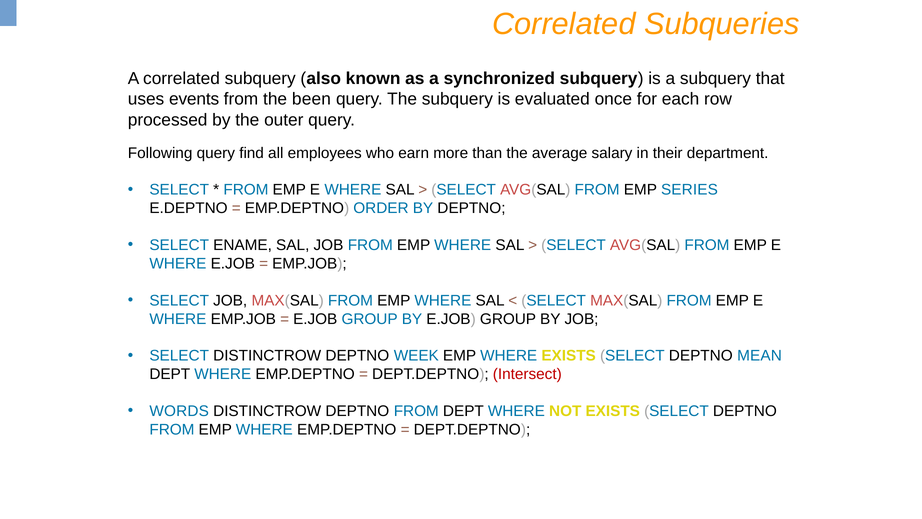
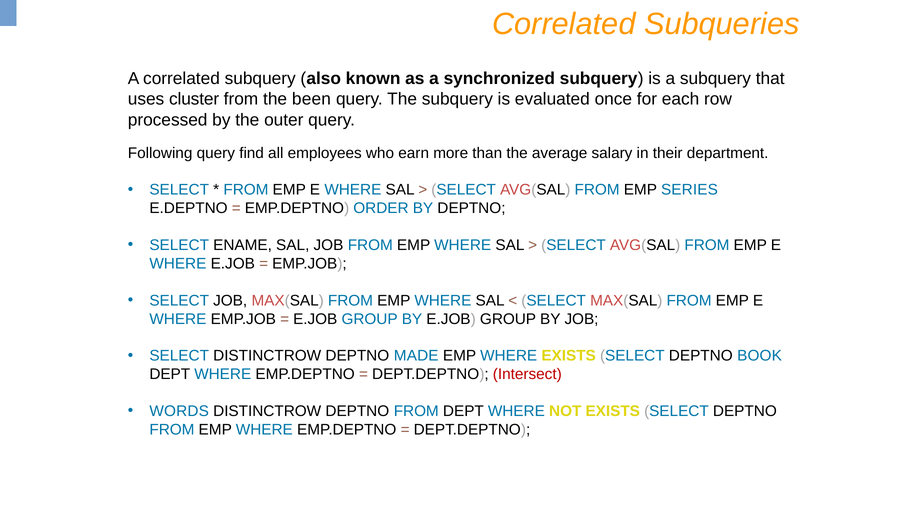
events: events -> cluster (194, 99)
WEEK: WEEK -> MADE (416, 356)
MEAN: MEAN -> BOOK (760, 356)
